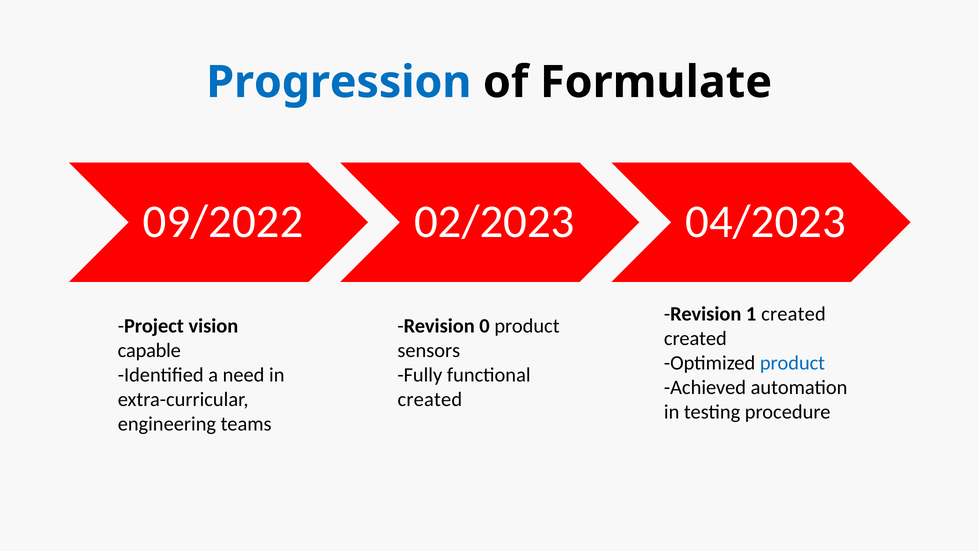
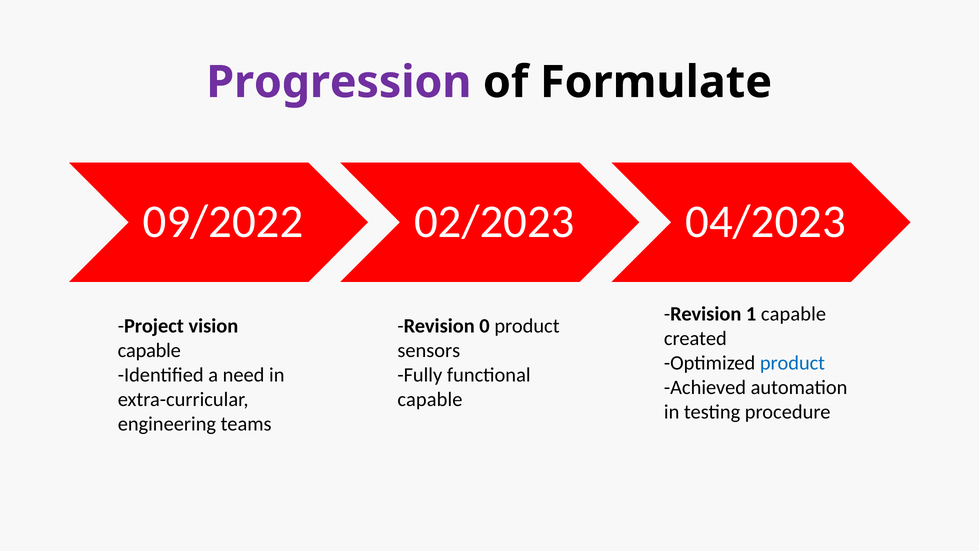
Progression colour: blue -> purple (339, 82)
1 created: created -> capable (794, 314)
created: created -> capable (430, 399)
